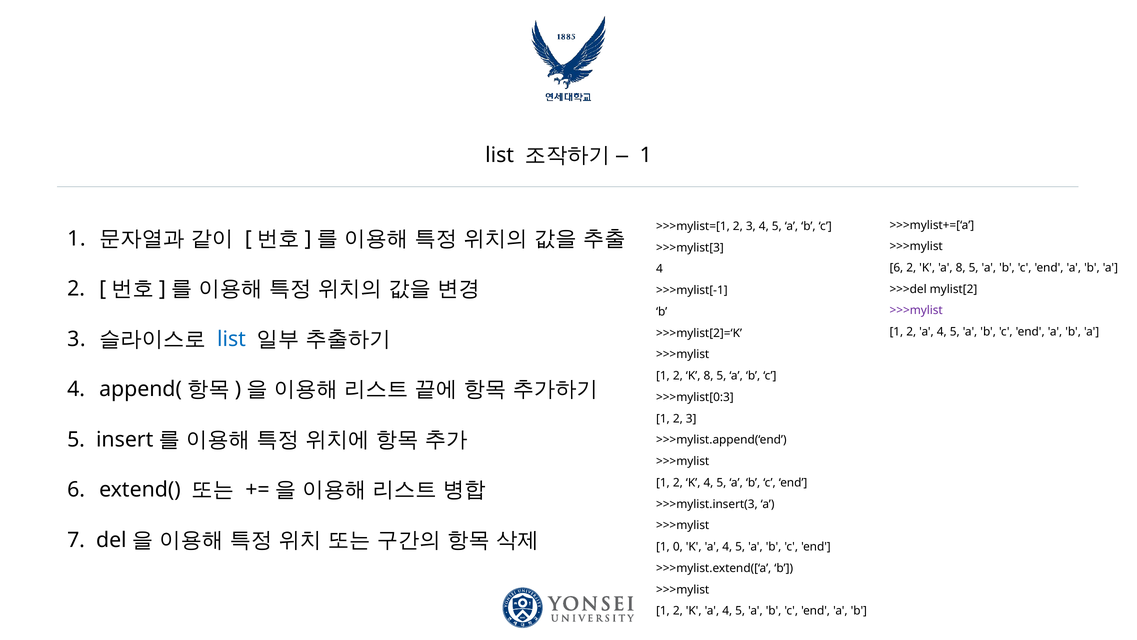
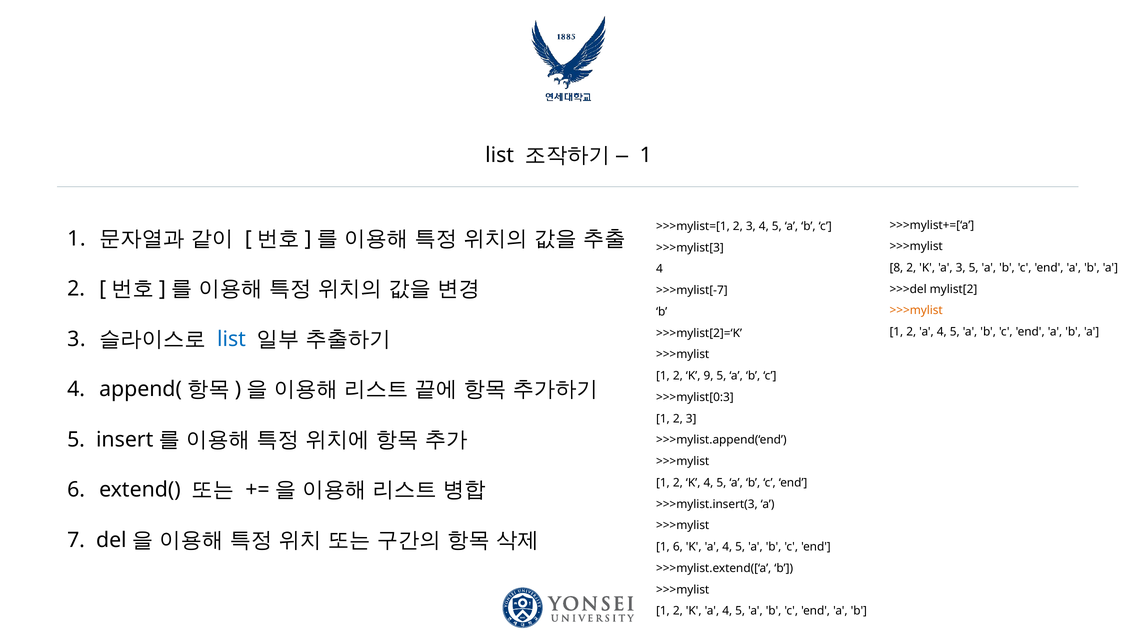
6: 6 -> 8 (896, 268)
a 8: 8 -> 3 (961, 268)
>>>mylist[-1: >>>mylist[-1 -> >>>mylist[-7 (692, 290)
>>>mylist colour: purple -> orange (916, 310)
K 8: 8 -> 9 (708, 376)
1 0: 0 -> 6 (678, 546)
